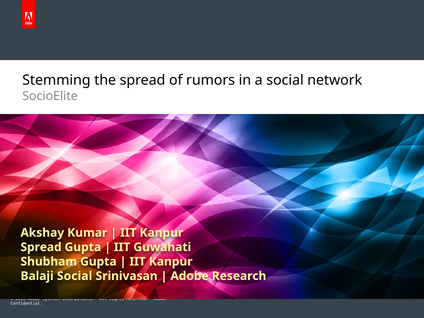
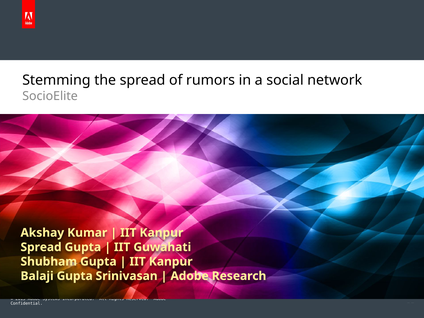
Balaji Social: Social -> Gupta (75, 276)
